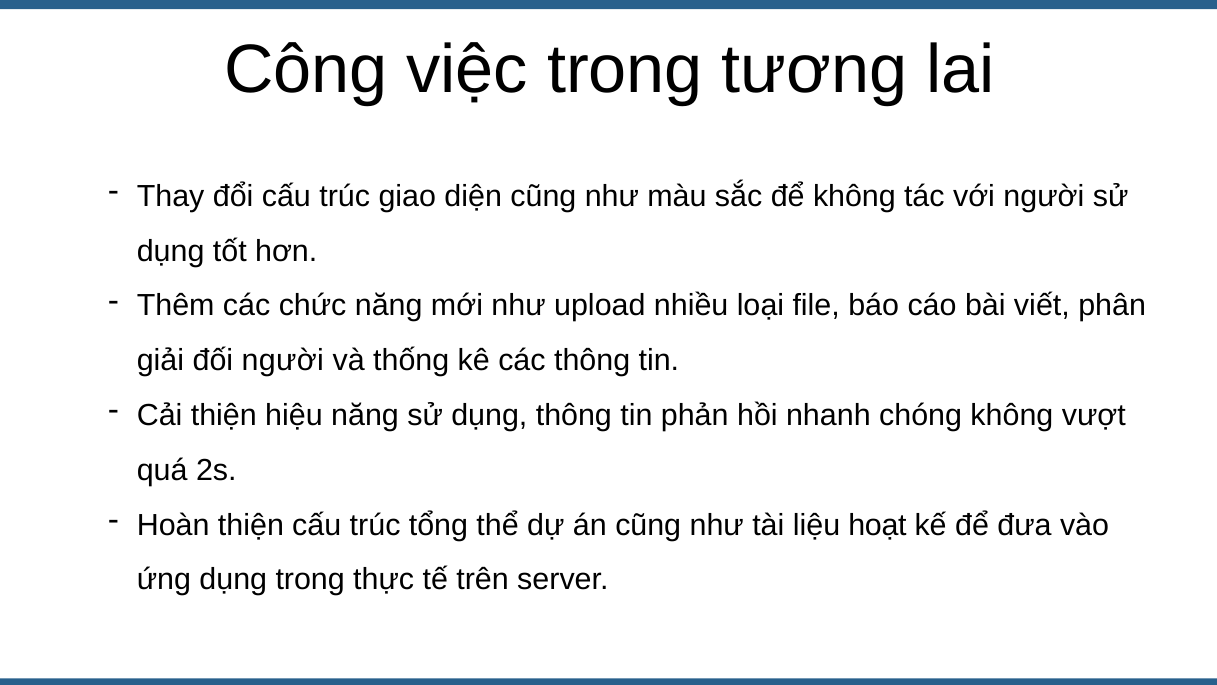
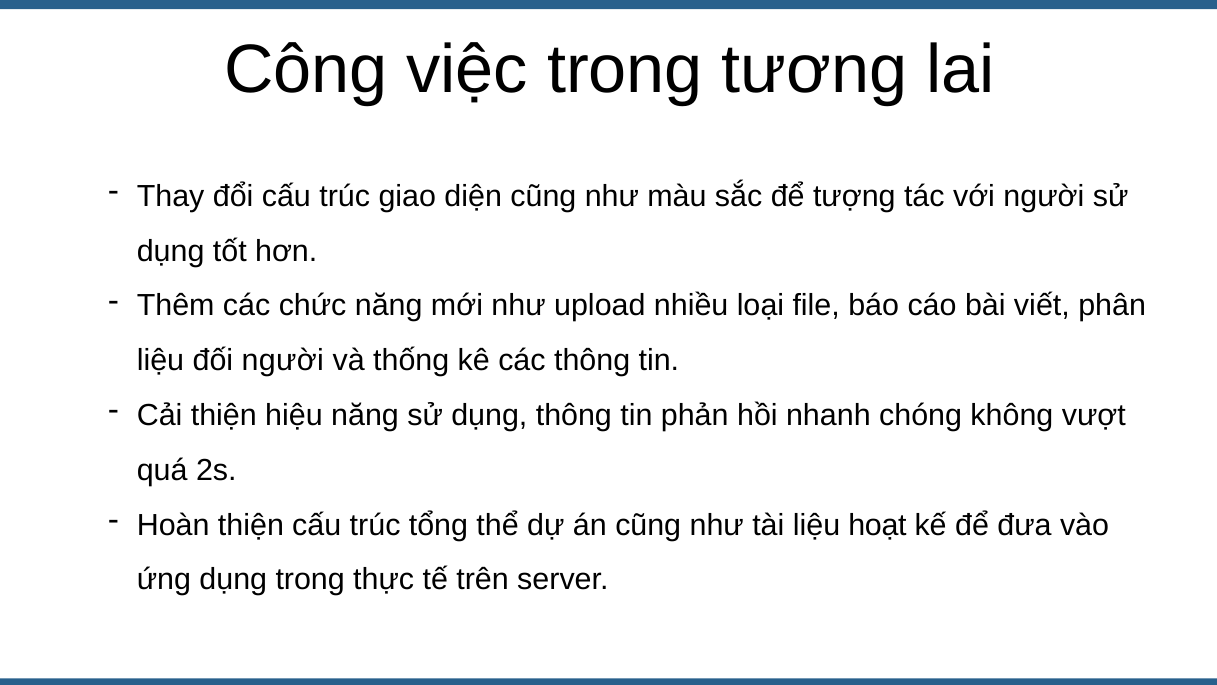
để không: không -> tượng (854, 196)
giải: giải -> liệu (160, 360)
